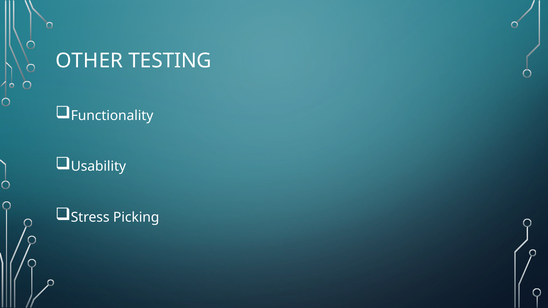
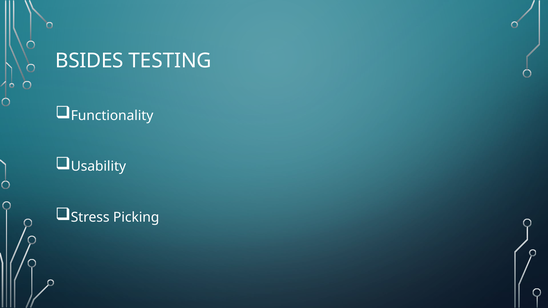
OTHER: OTHER -> BSIDES (89, 61)
